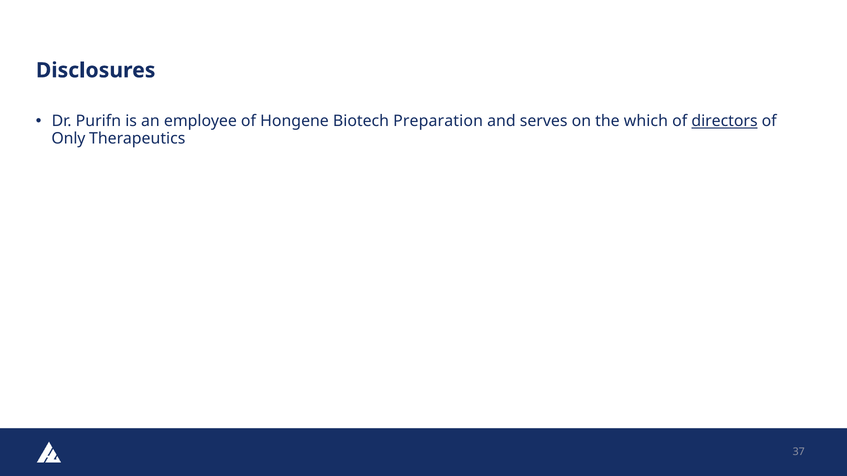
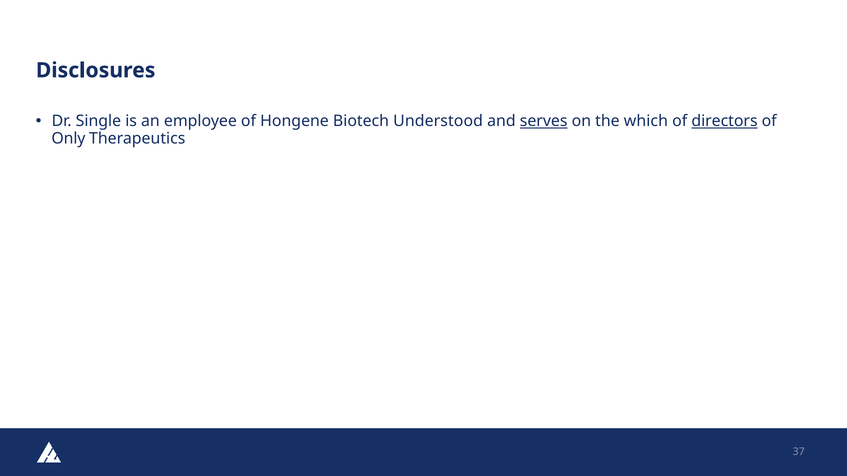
Purifn: Purifn -> Single (98, 121)
Preparation: Preparation -> Understood (438, 121)
serves underline: none -> present (544, 121)
